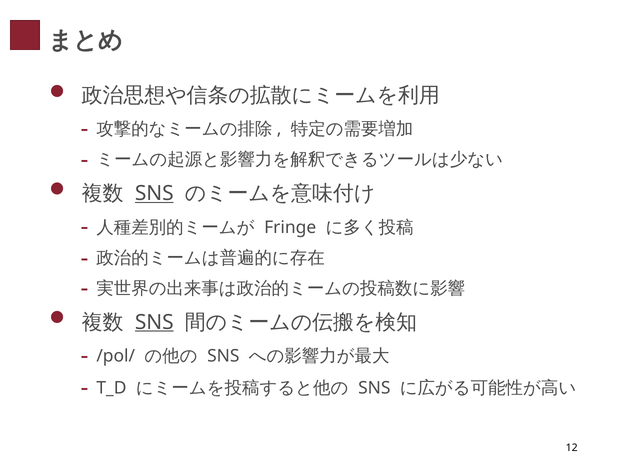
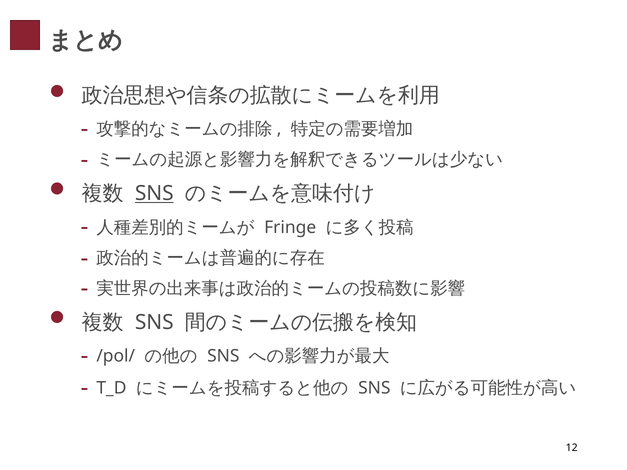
SNS underline: present -> none (154, 322)
